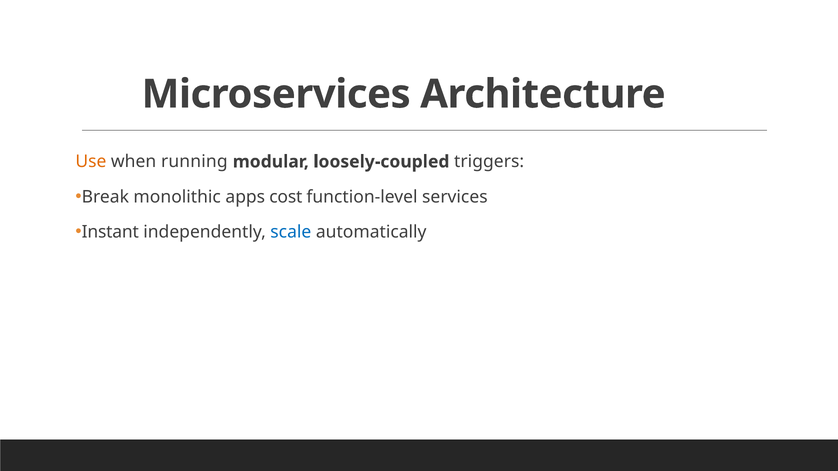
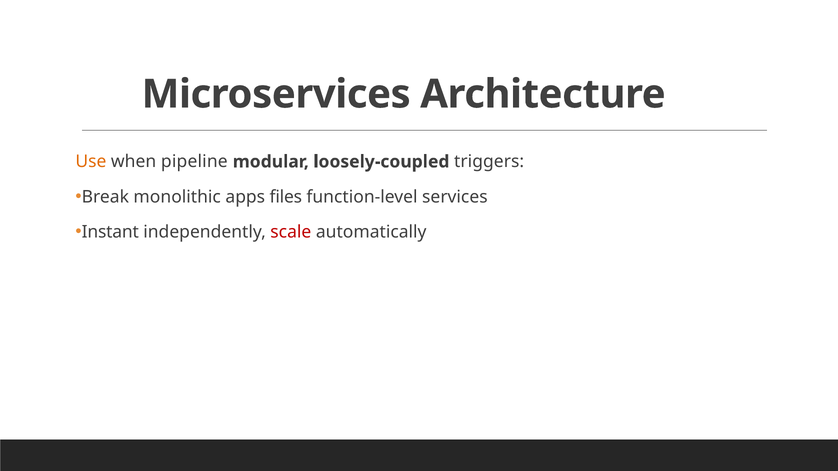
running: running -> pipeline (194, 162)
cost: cost -> files (286, 197)
scale colour: blue -> red (291, 232)
